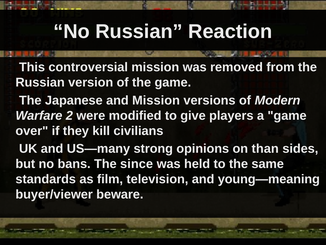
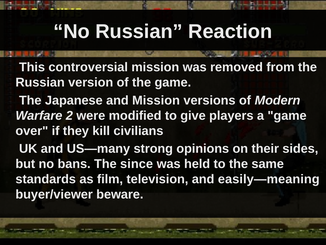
than: than -> their (265, 148)
young—meaning: young—meaning -> easily—meaning (269, 179)
